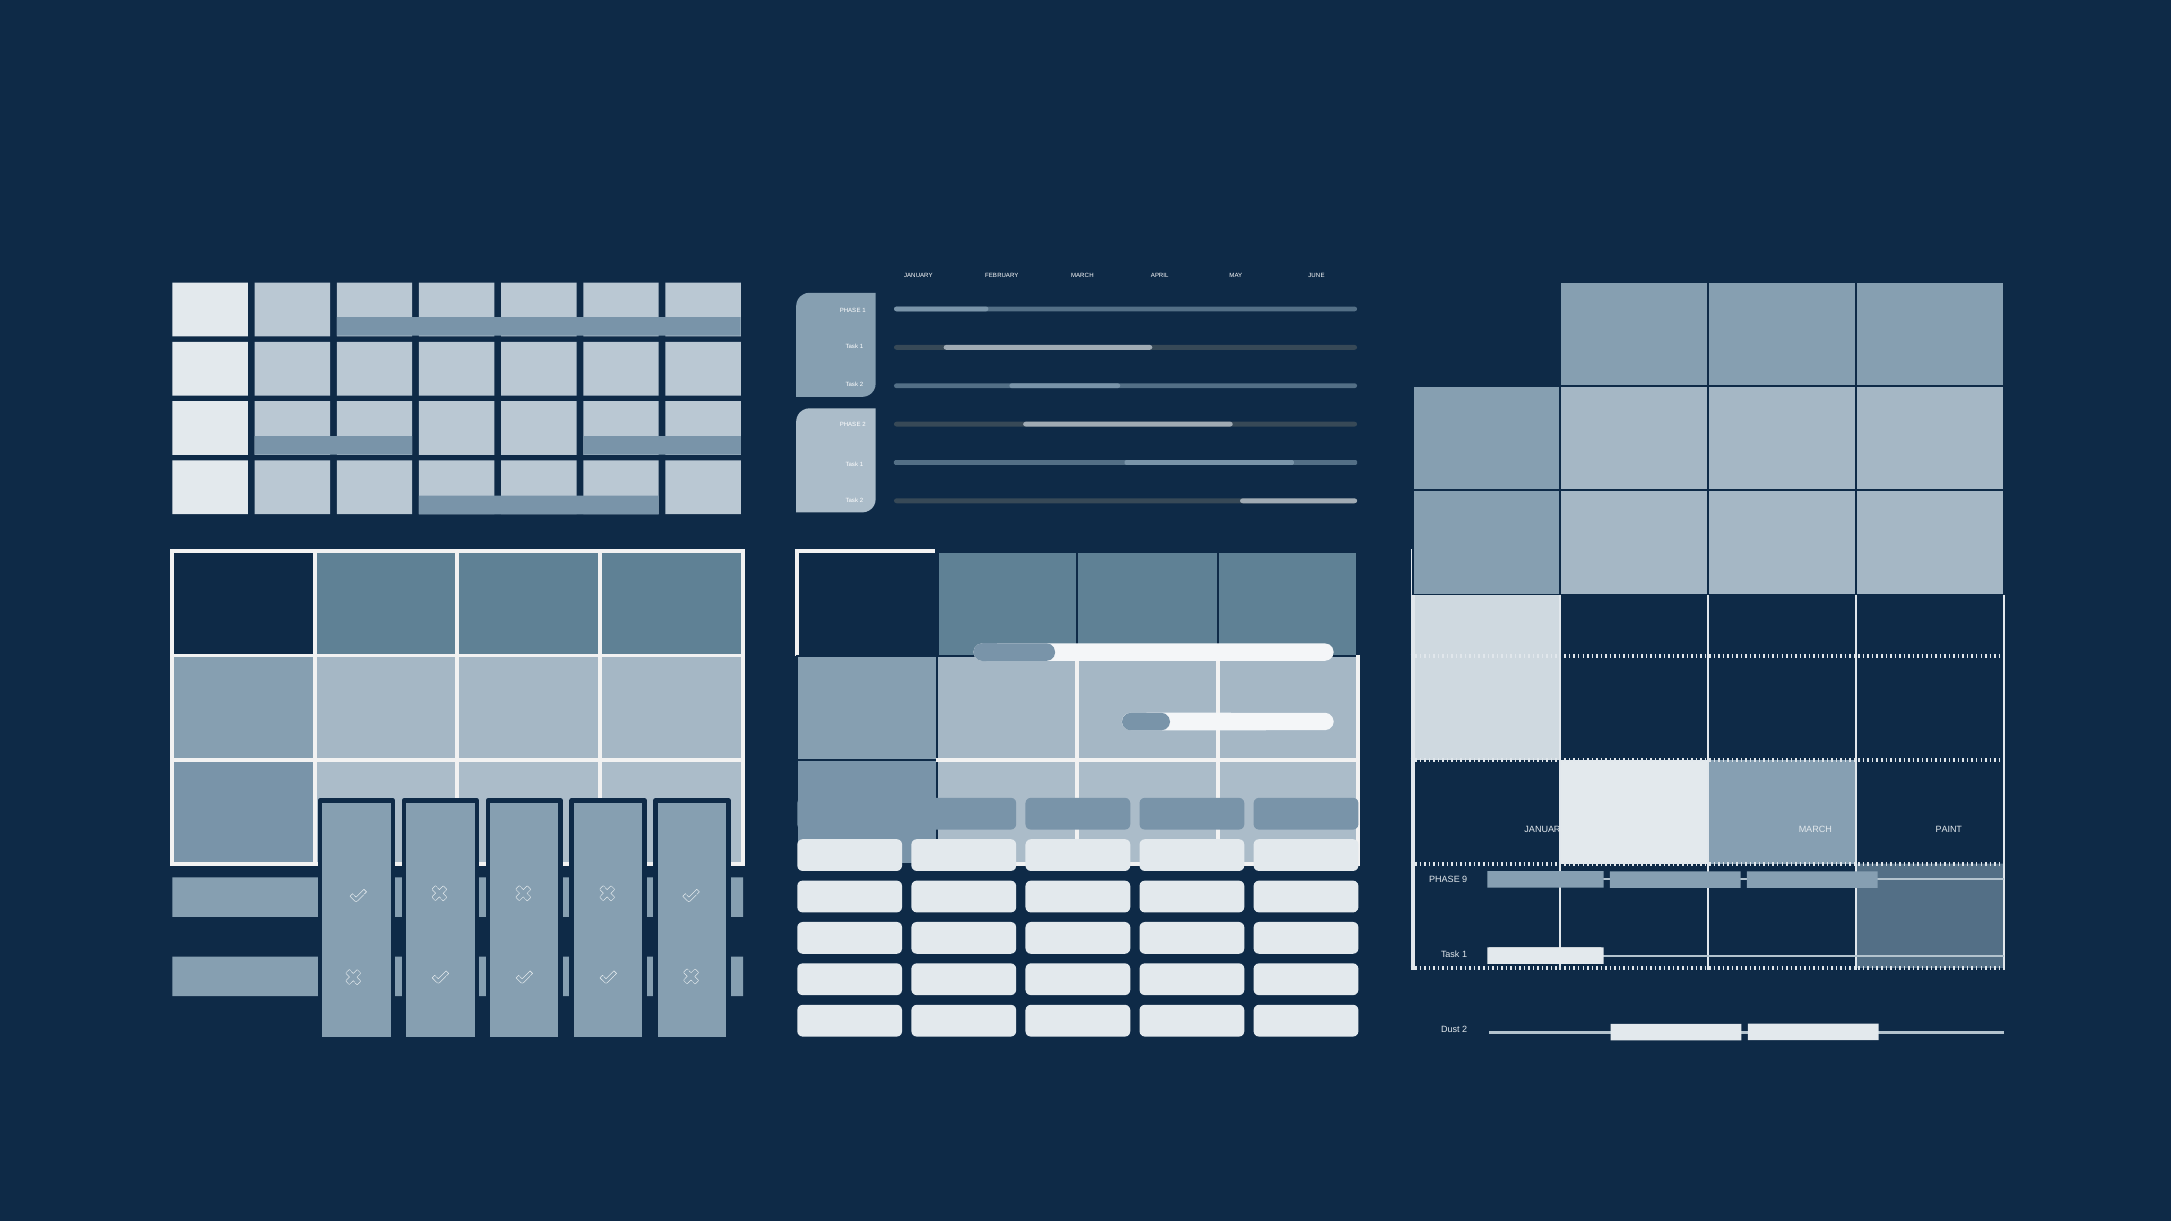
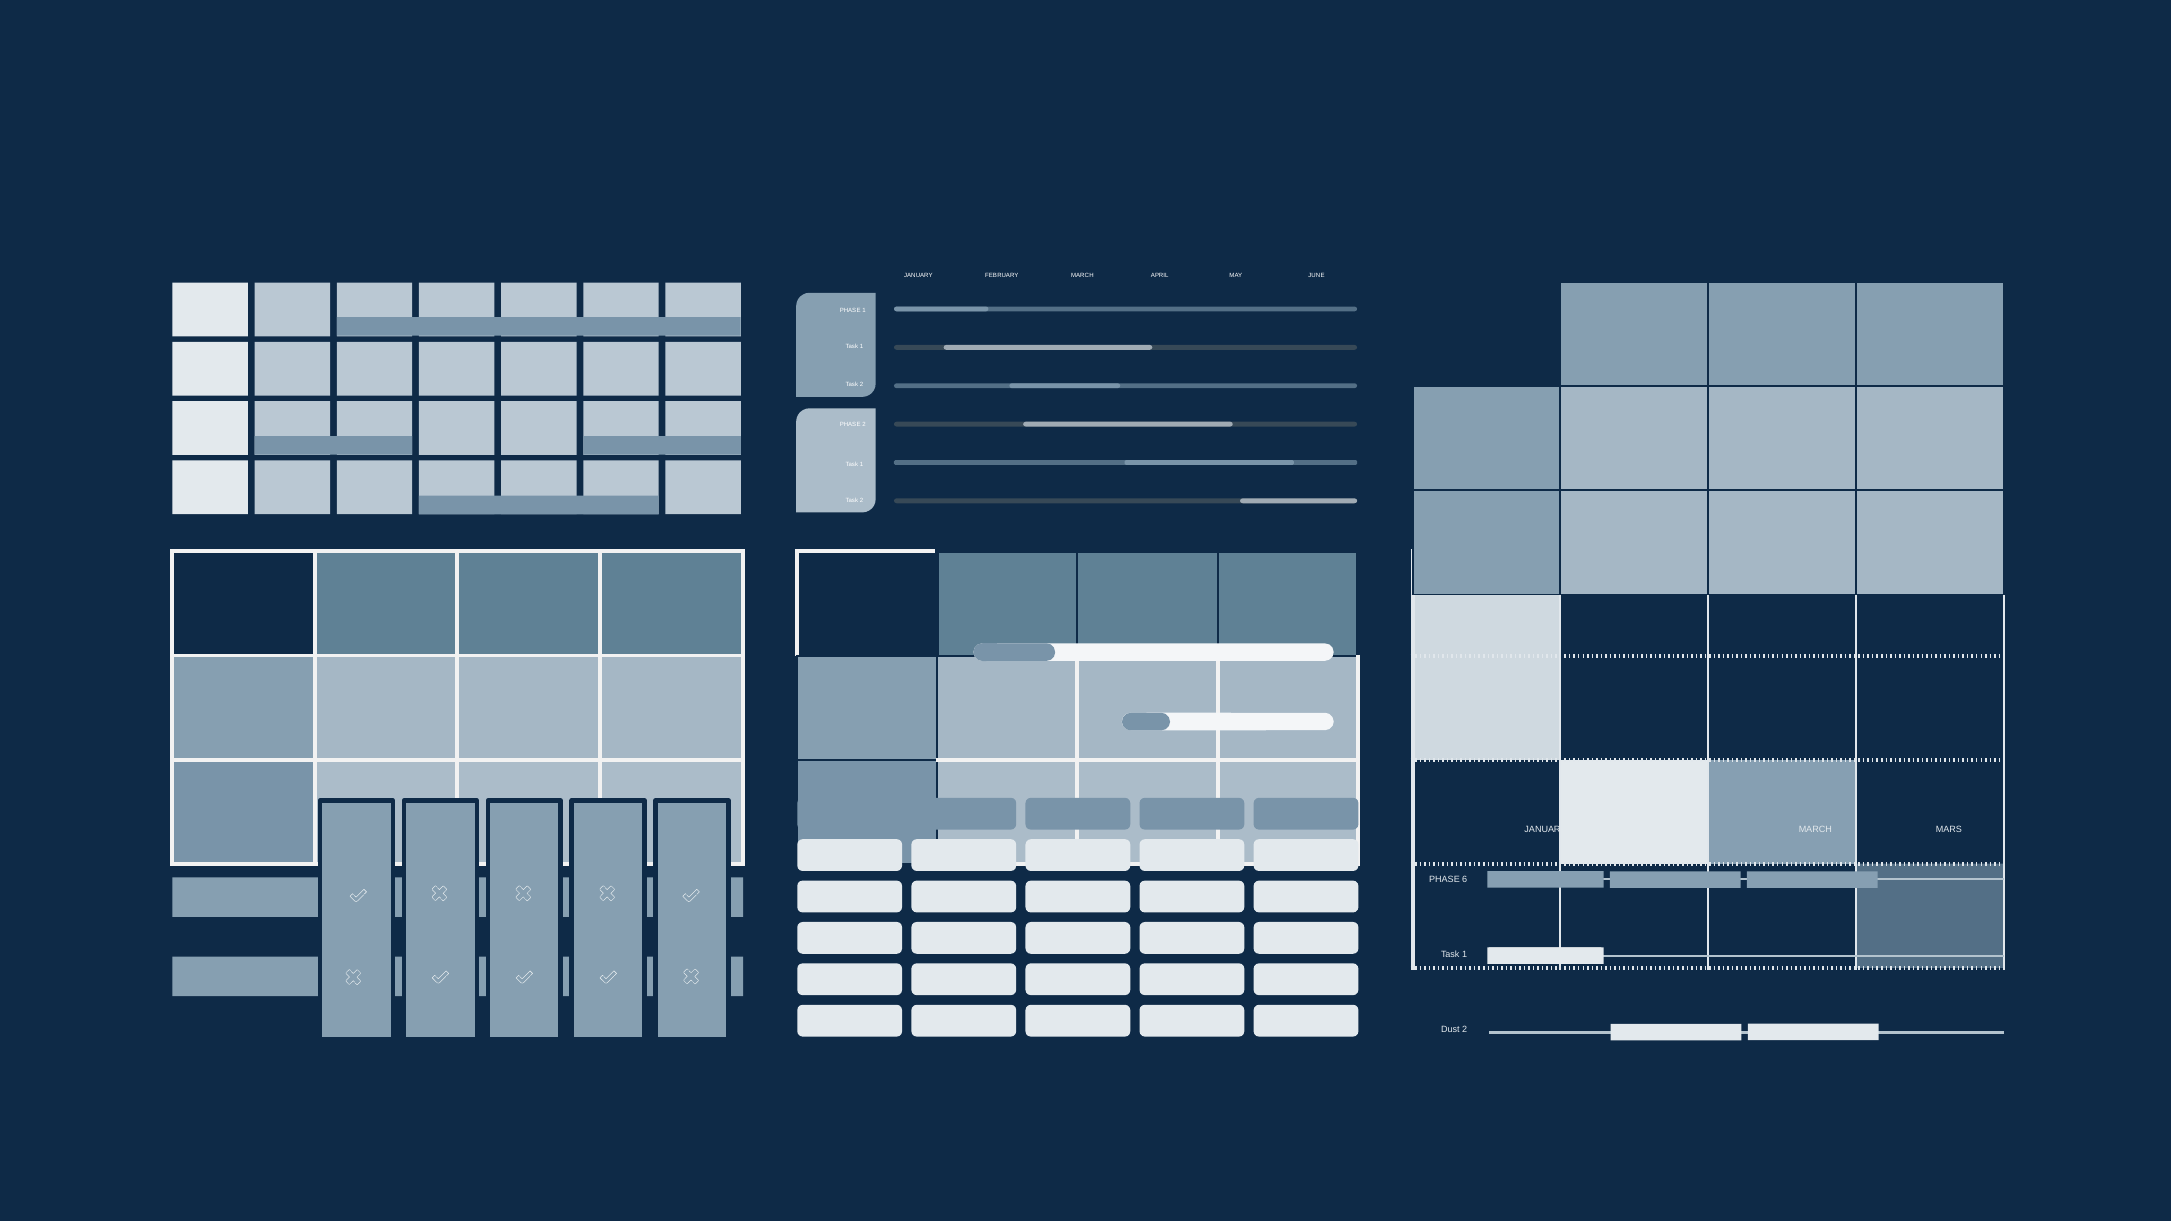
PAINT: PAINT -> MARS (1949, 830)
9: 9 -> 6 (1465, 880)
